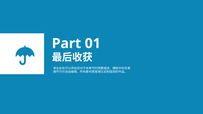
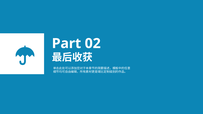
01: 01 -> 02 (93, 44)
